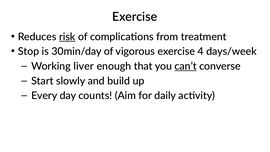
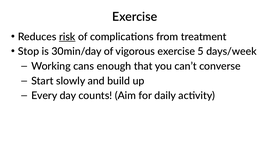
4: 4 -> 5 (201, 51)
liver: liver -> cans (84, 66)
can’t underline: present -> none (186, 66)
